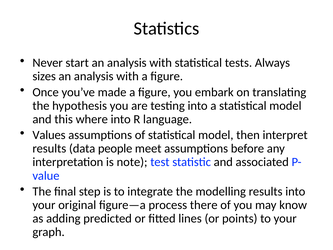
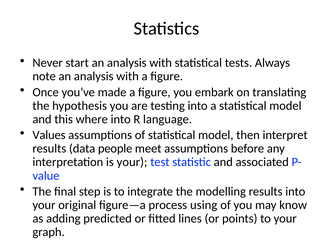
sizes: sizes -> note (44, 76)
is note: note -> your (132, 162)
there: there -> using (204, 205)
